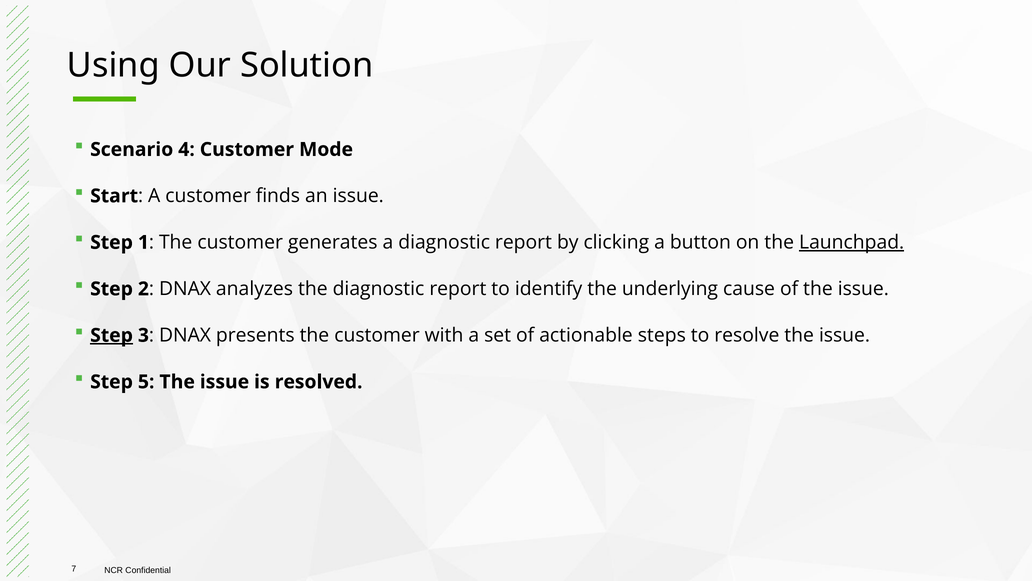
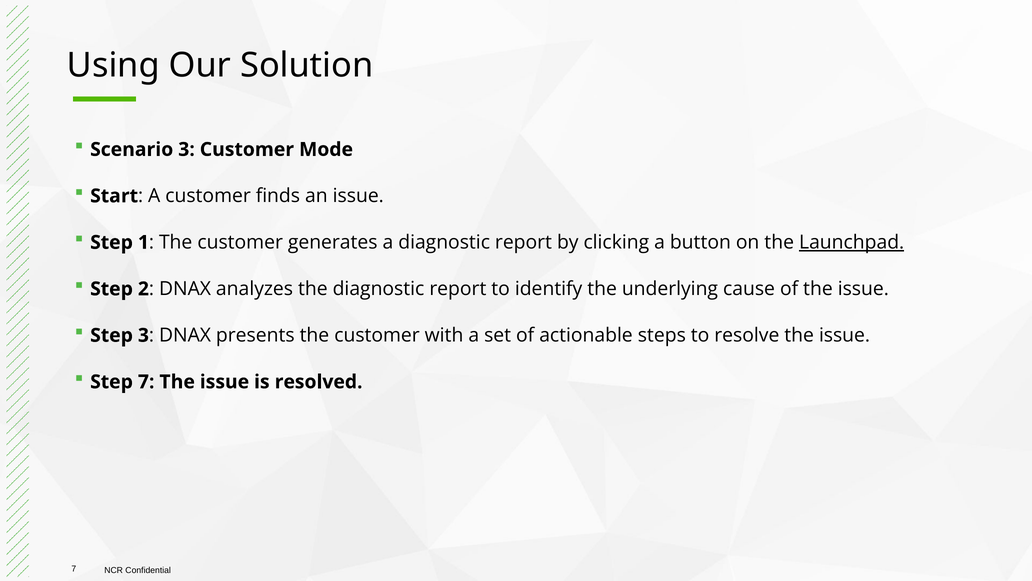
Scenario 4: 4 -> 3 (187, 149)
Step underline: present -> none (112, 335)
Step 5: 5 -> 7 (146, 382)
